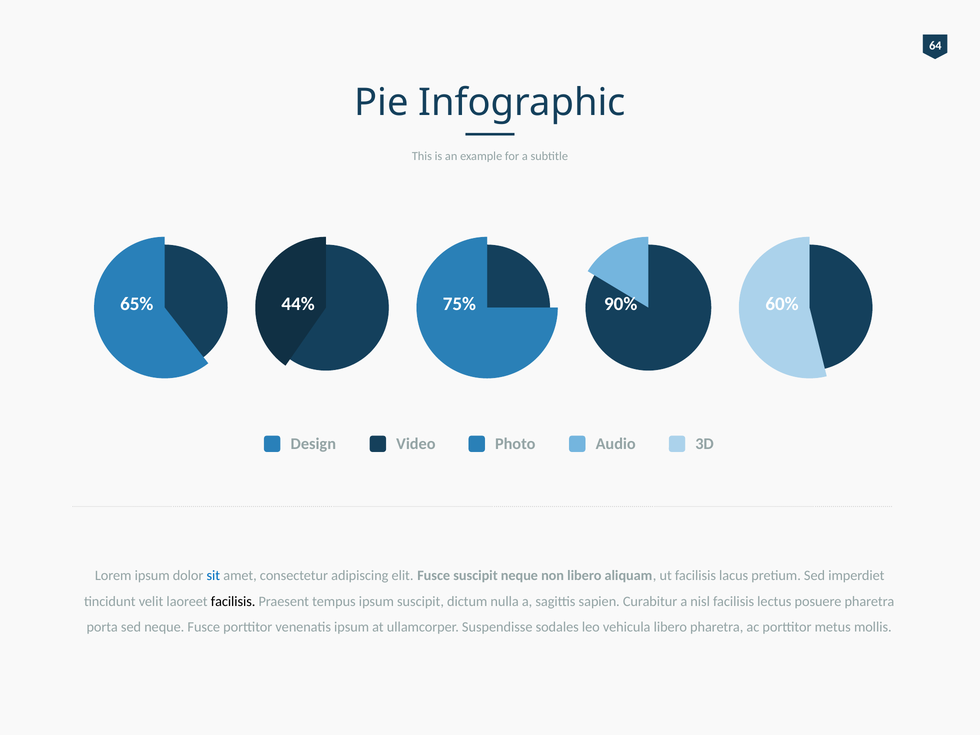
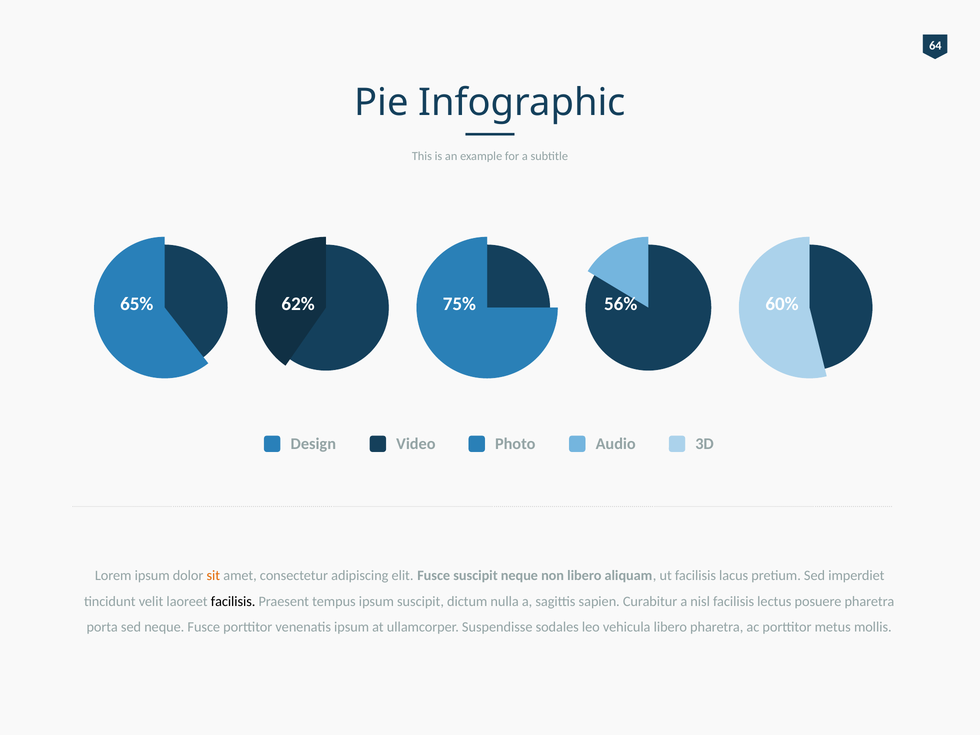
44%: 44% -> 62% (298, 304)
90%: 90% -> 56% (621, 304)
sit colour: blue -> orange (213, 576)
